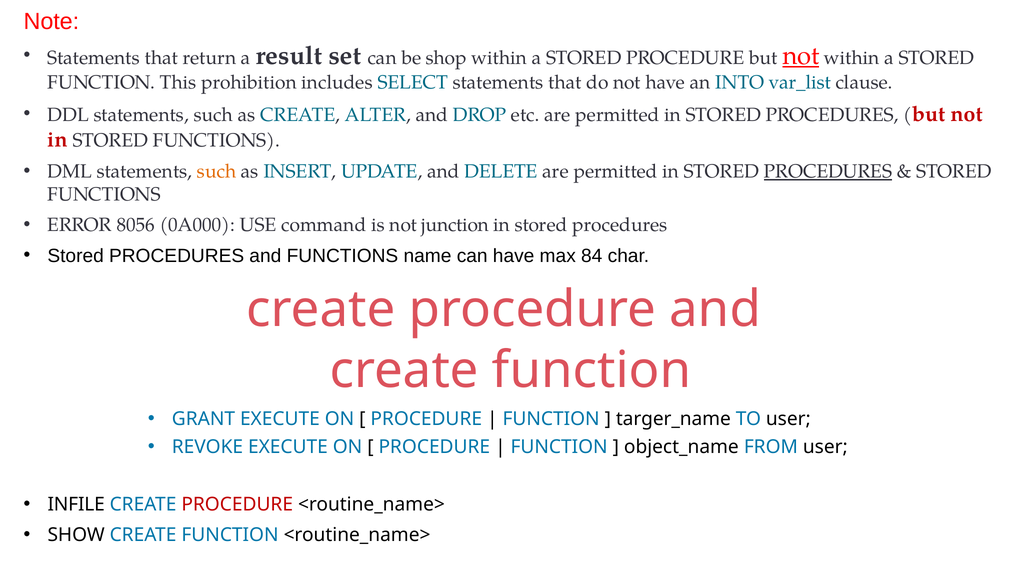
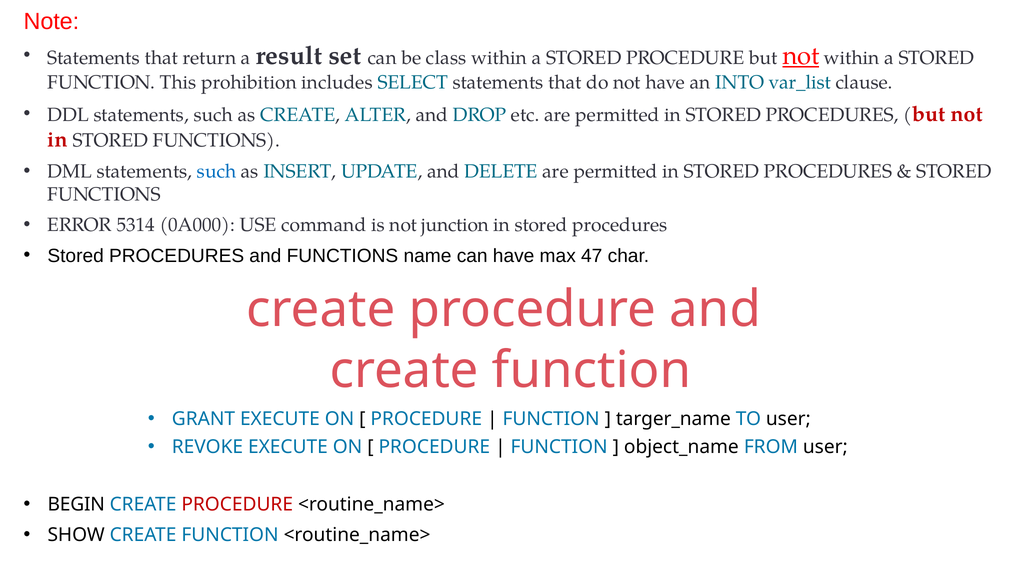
shop: shop -> class (446, 58)
such colour: orange -> blue (217, 172)
PROCEDURES underline: present -> none (828, 172)
8056: 8056 -> 5314 (136, 225)
84: 84 -> 47 (592, 256)
INFILE: INFILE -> BEGIN (76, 505)
